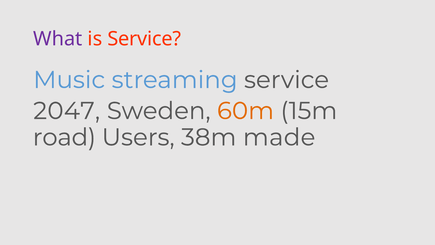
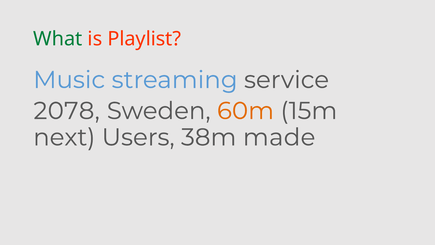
What colour: purple -> green (58, 39)
is Service: Service -> Playlist (144, 39)
2047: 2047 -> 2078 (67, 111)
road: road -> next (64, 137)
